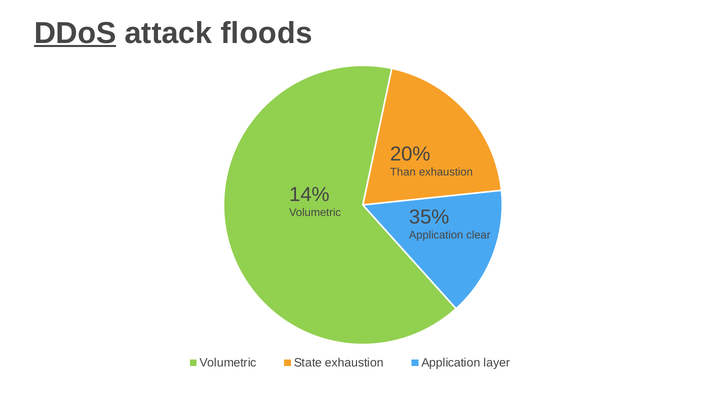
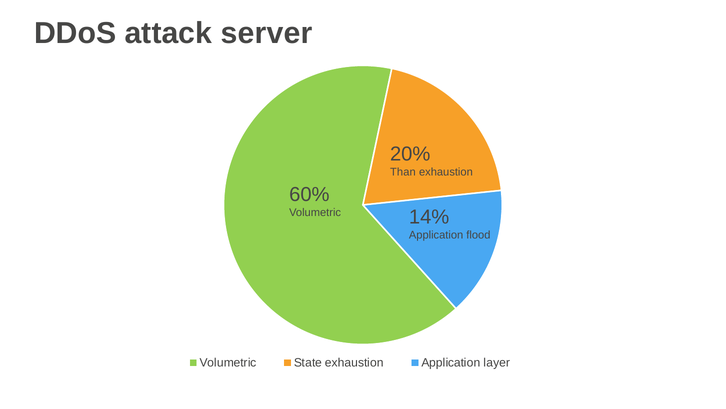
DDoS underline: present -> none (75, 33)
floods: floods -> server (267, 33)
14%: 14% -> 60% (309, 194)
35%: 35% -> 14% (429, 217)
clear: clear -> flood (478, 235)
